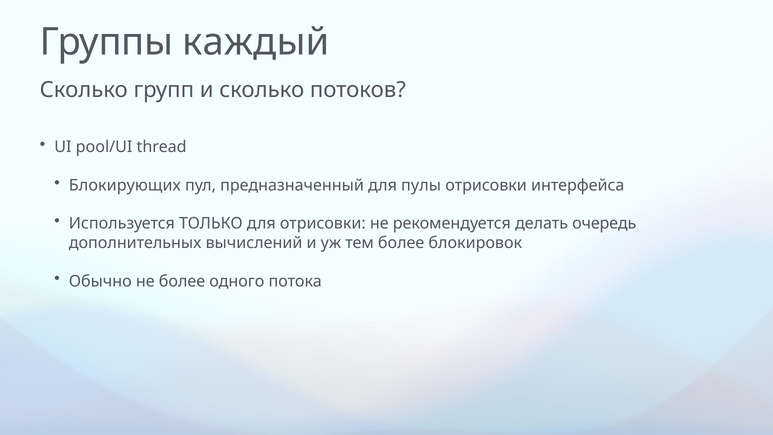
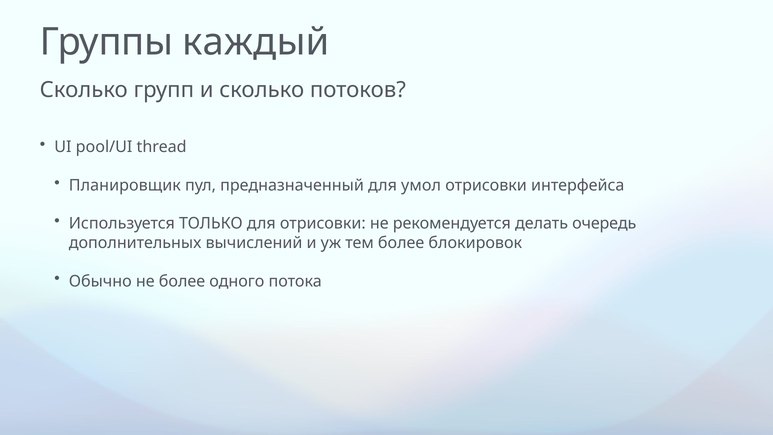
Блокирующих: Блокирующих -> Планировщик (125, 185)
пулы: пулы -> умол (421, 185)
